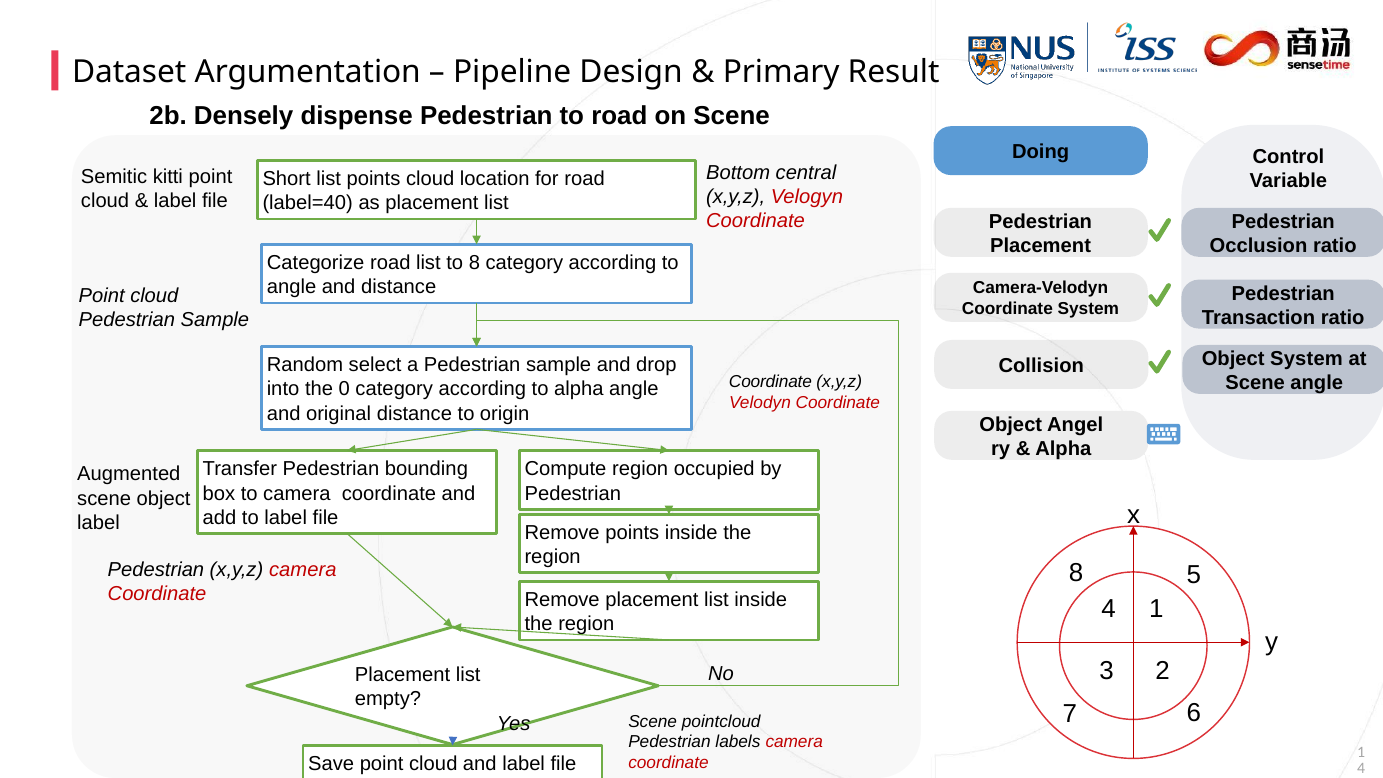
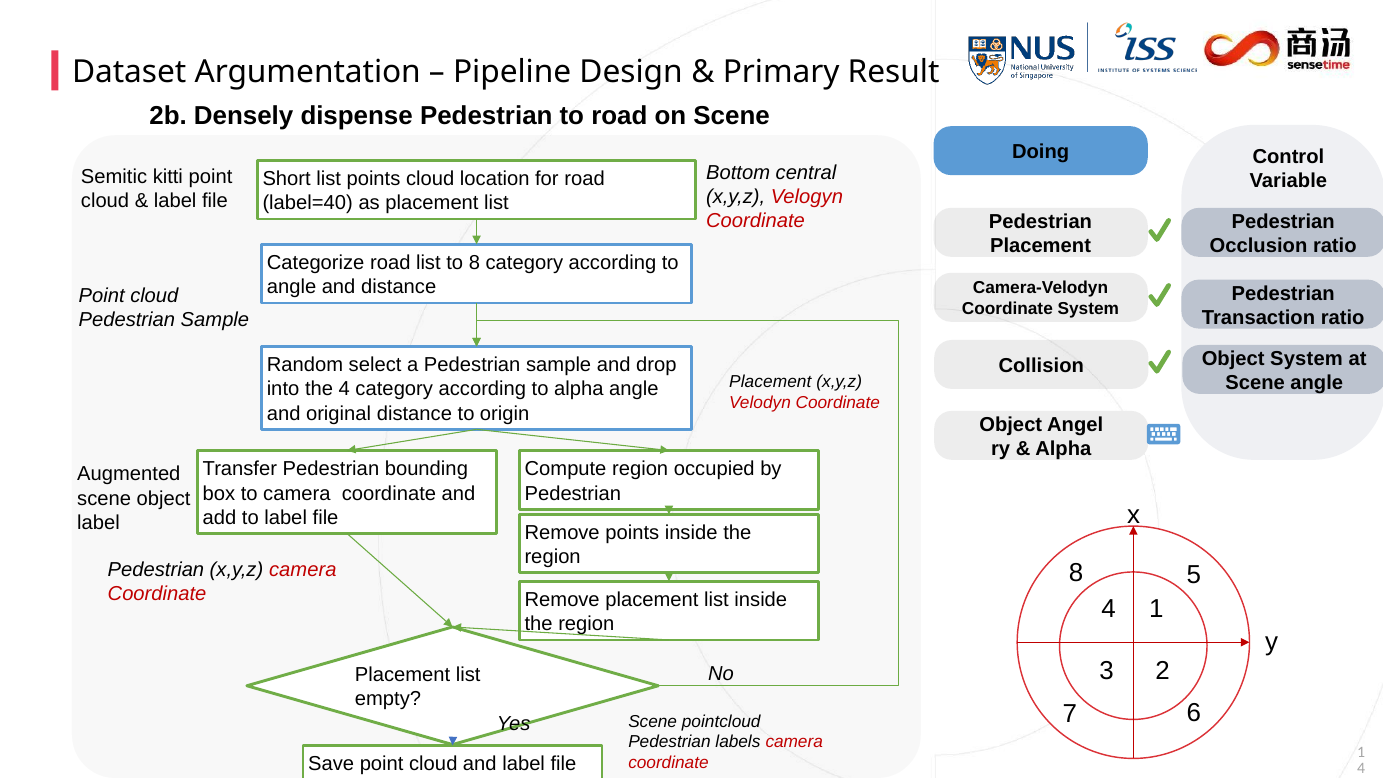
Coordinate: Coordinate -> Placement (770, 382)
the 0: 0 -> 4 (344, 389)
